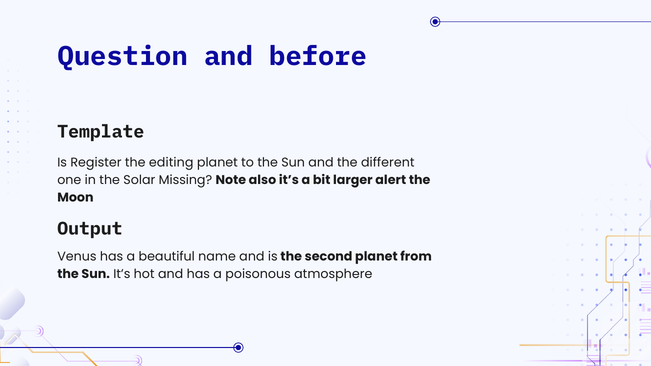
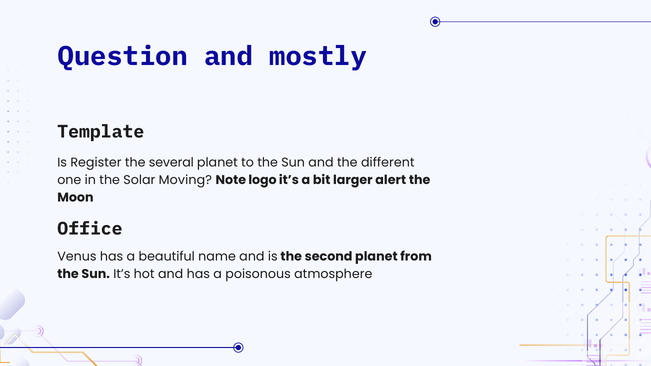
before: before -> mostly (318, 56)
editing: editing -> several (171, 163)
Missing: Missing -> Moving (185, 180)
also: also -> logo (263, 180)
Output: Output -> Office (90, 229)
